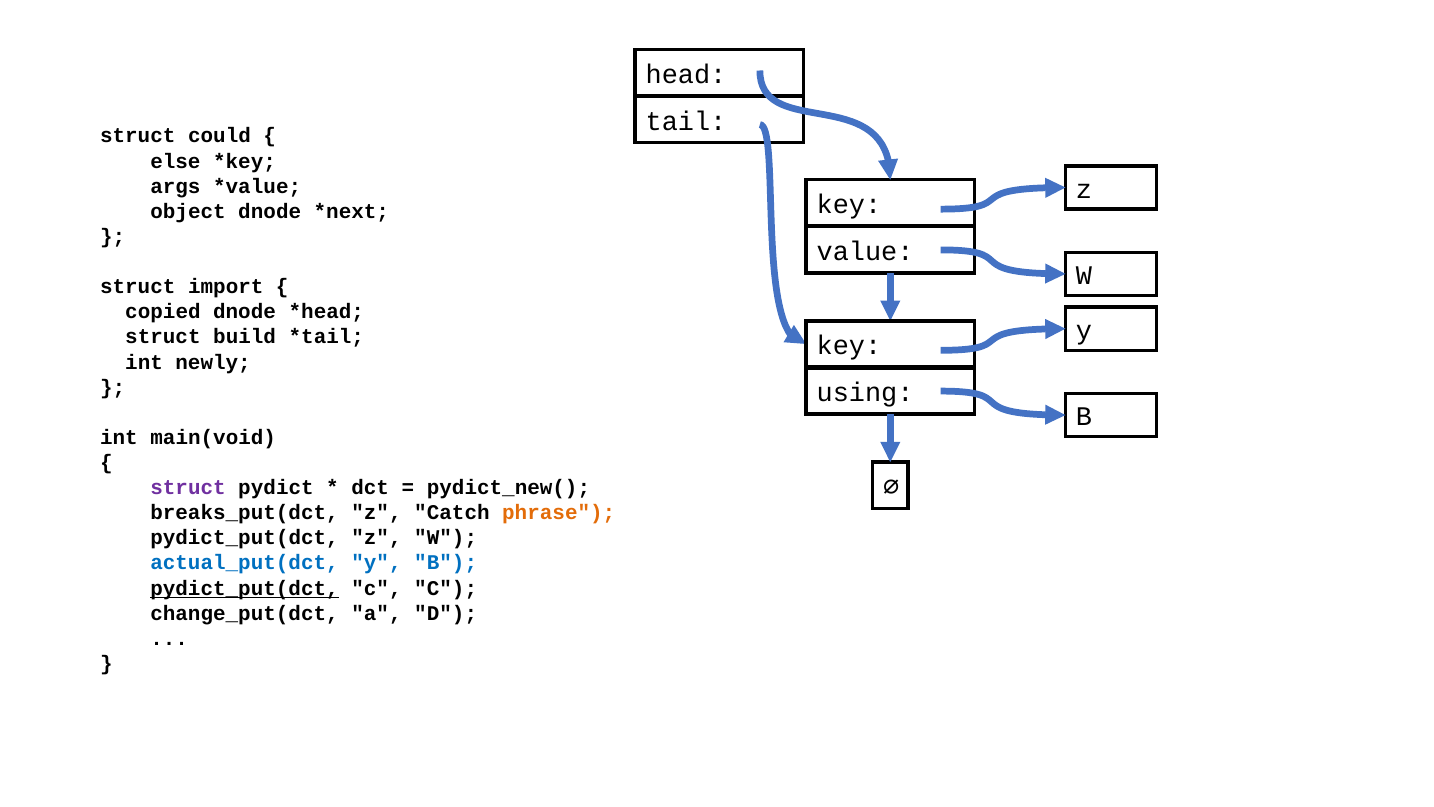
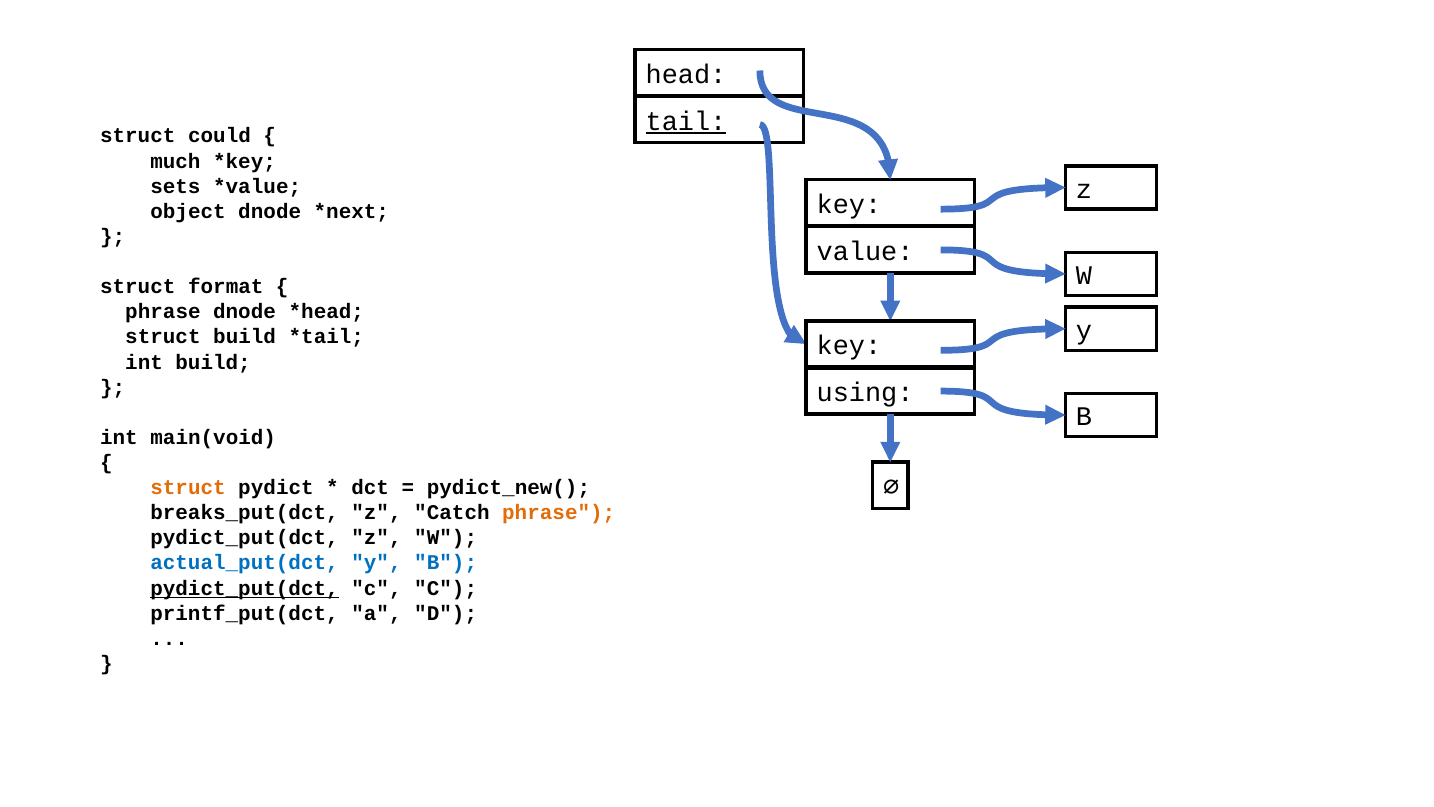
tail underline: none -> present (686, 121)
else: else -> much (175, 161)
args: args -> sets (175, 186)
import: import -> format (226, 287)
copied: copied -> phrase (163, 312)
int newly: newly -> build (213, 362)
struct colour: purple -> orange (188, 487)
change_put(dct: change_put(dct -> printf_put(dct (245, 613)
